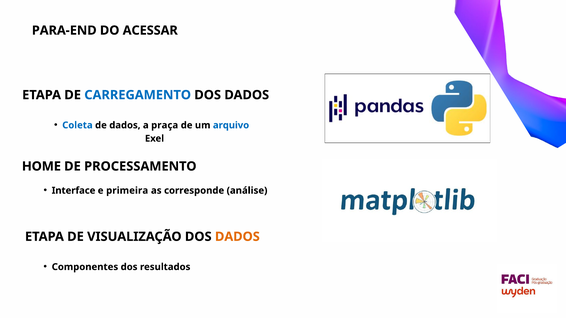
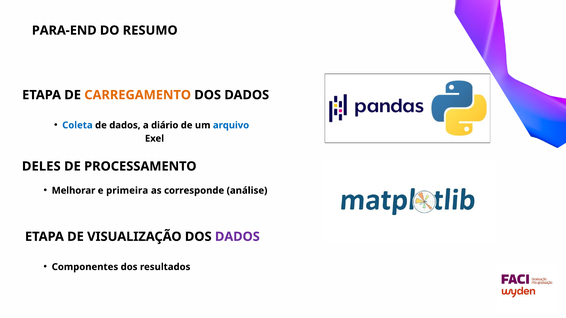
ACESSAR: ACESSAR -> RESUMO (150, 30)
CARREGAMENTO colour: blue -> orange (138, 95)
praça: praça -> diário (165, 125)
HOME: HOME -> DELES (41, 167)
Interface: Interface -> Melhorar (74, 191)
DADOS colour: orange -> purple (237, 237)
